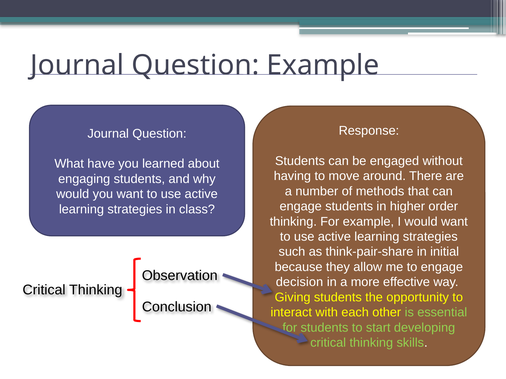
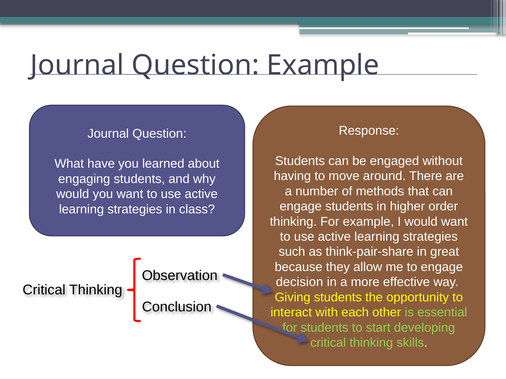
initial: initial -> great (445, 252)
